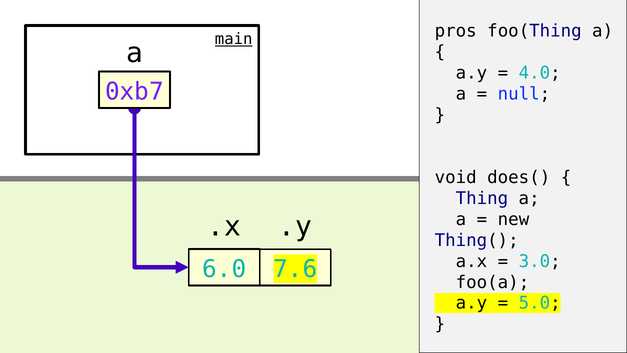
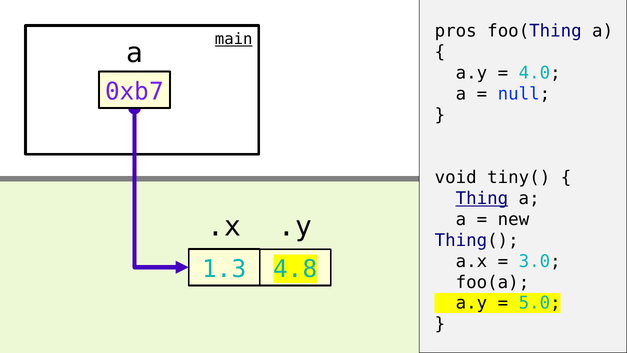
does(: does( -> tiny( (519, 178)
Thing underline: none -> present (482, 198)
6.0: 6.0 -> 1.3 (224, 269)
7.6: 7.6 -> 4.8 (295, 269)
